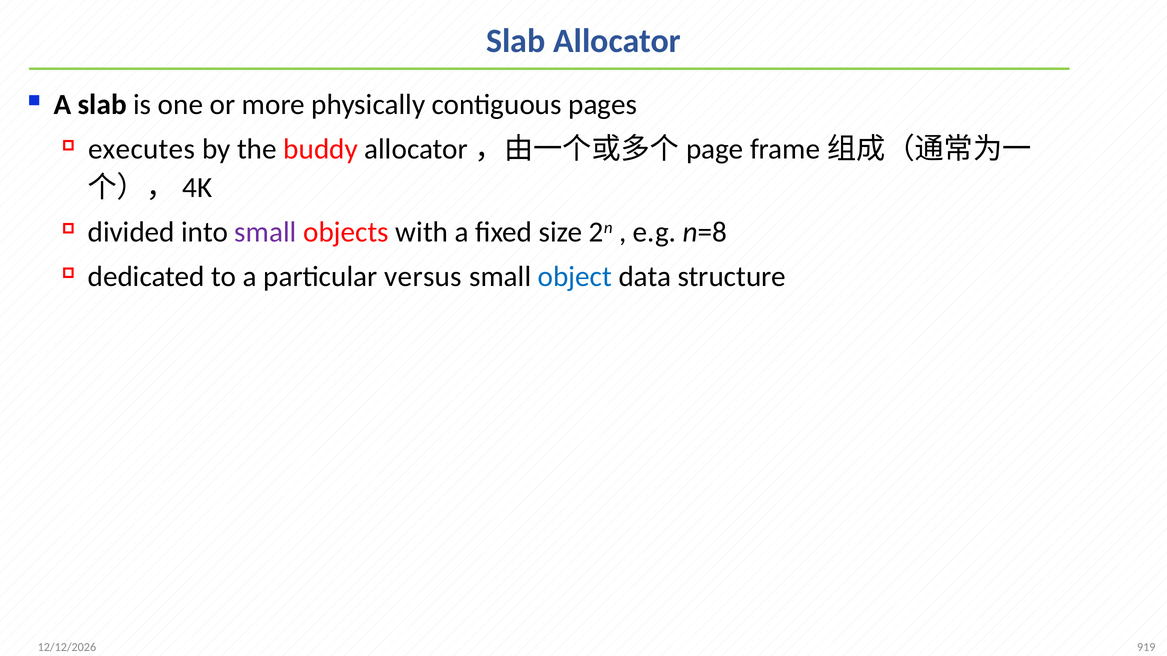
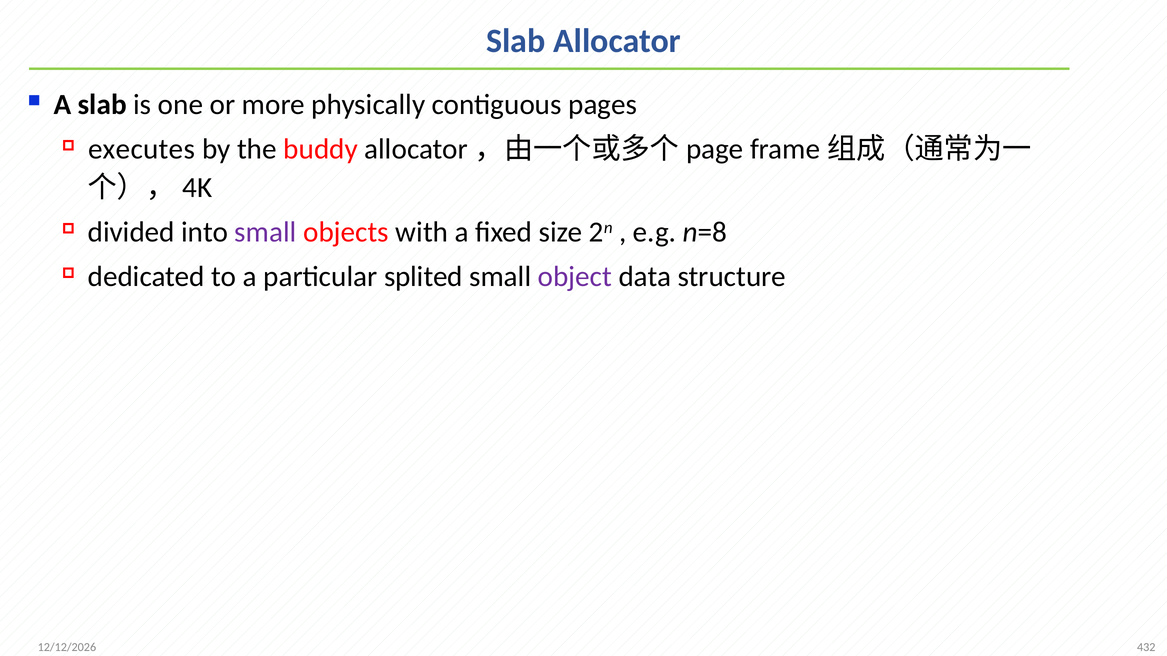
versus: versus -> splited (423, 277)
object colour: blue -> purple (575, 277)
919: 919 -> 432 (1146, 648)
